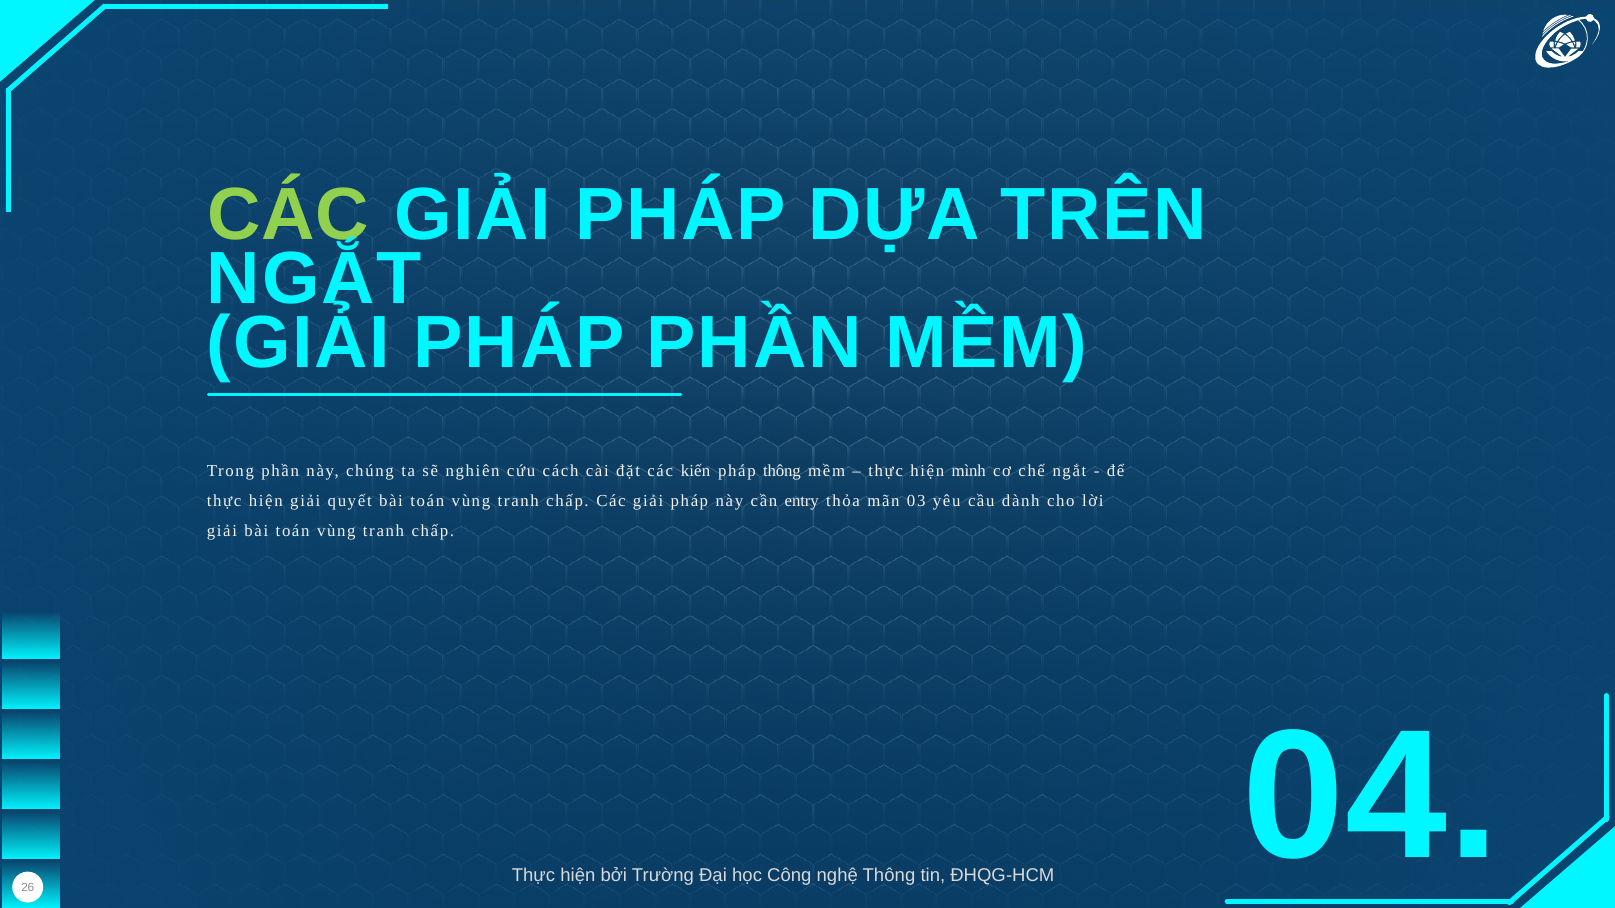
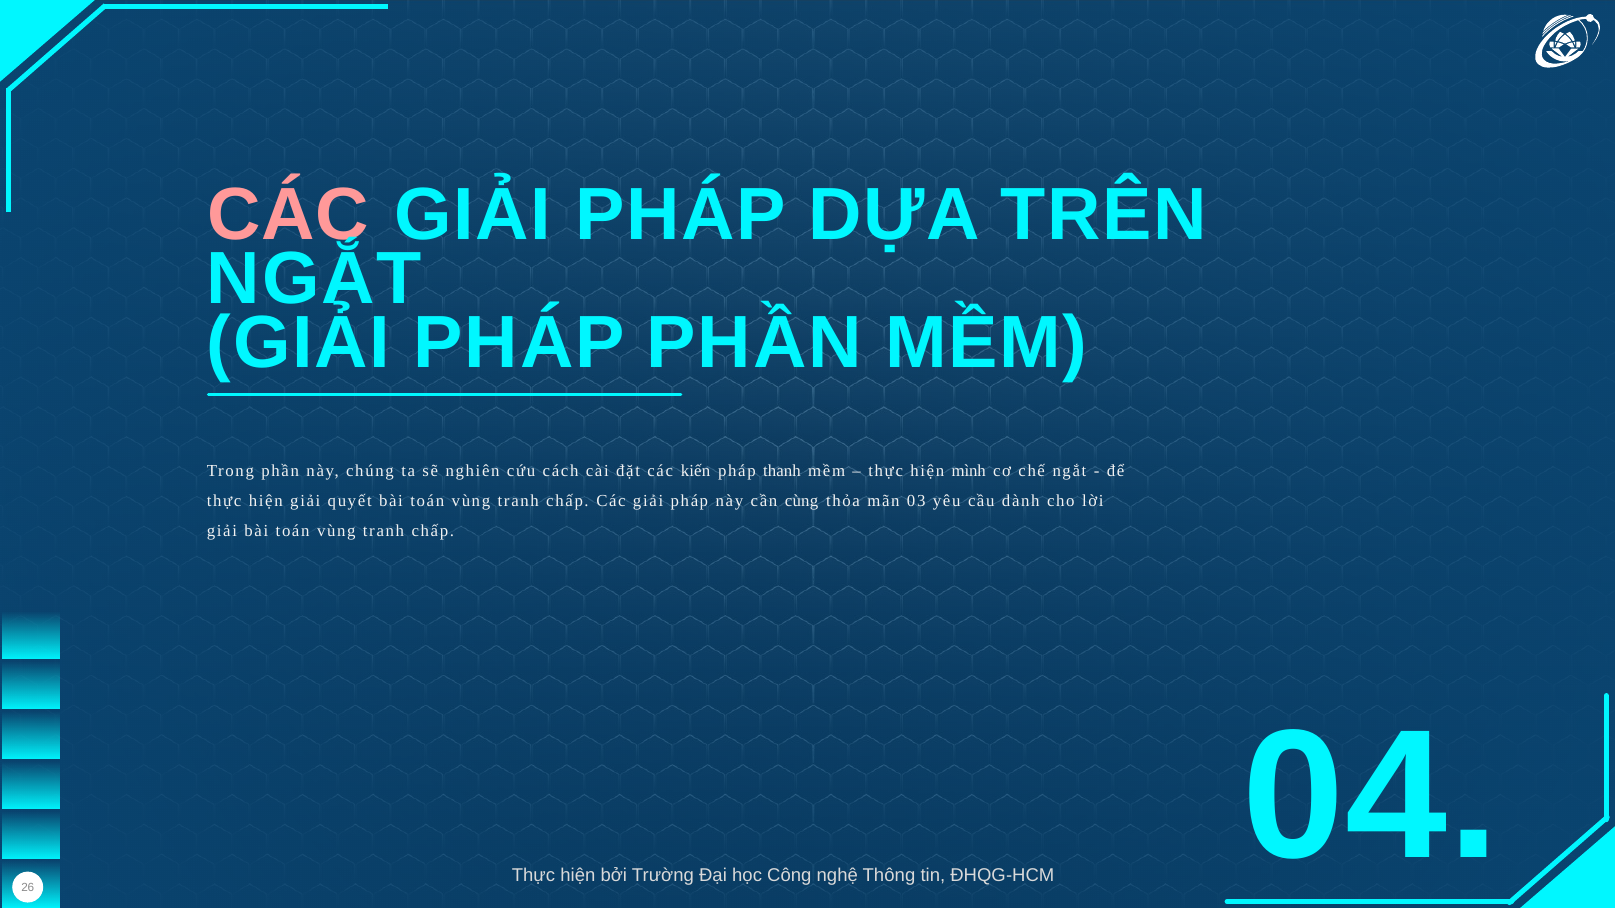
CÁC colour: light green -> pink (288, 215)
pháp thông: thông -> thanh (782, 471)
entry: entry -> cùng (802, 501)
